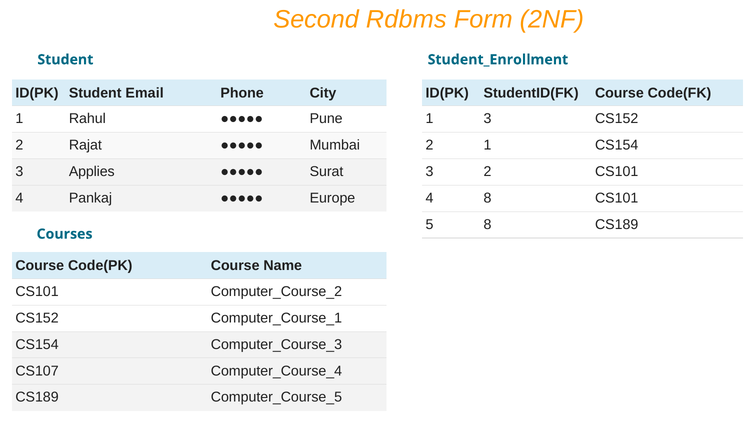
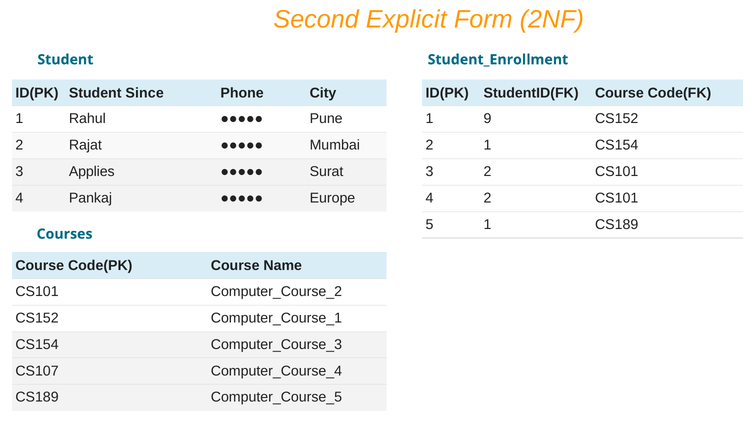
Rdbms: Rdbms -> Explicit (406, 20)
Email: Email -> Since (145, 93)
1 3: 3 -> 9 (488, 119)
4 8: 8 -> 2 (488, 198)
5 8: 8 -> 1 (488, 224)
